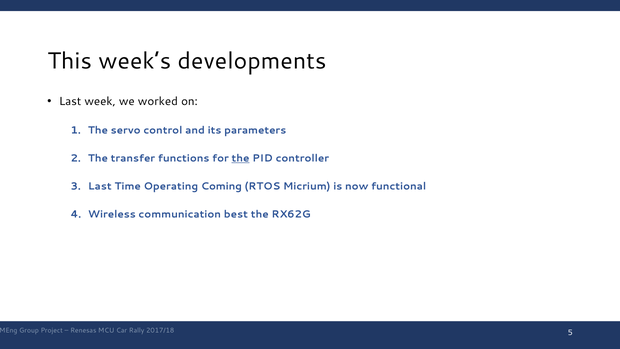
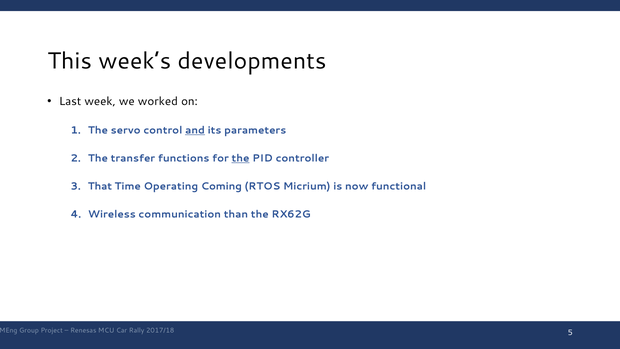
and underline: none -> present (195, 130)
Last: Last -> That (100, 186)
best: best -> than (236, 214)
